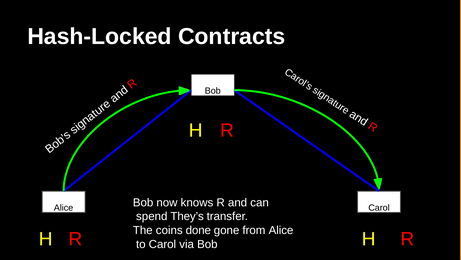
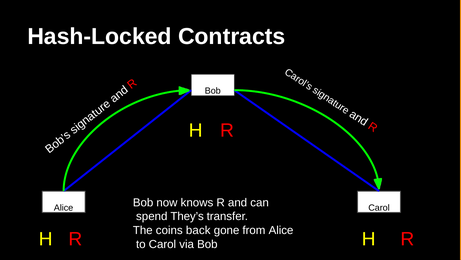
done: done -> back (198, 230)
